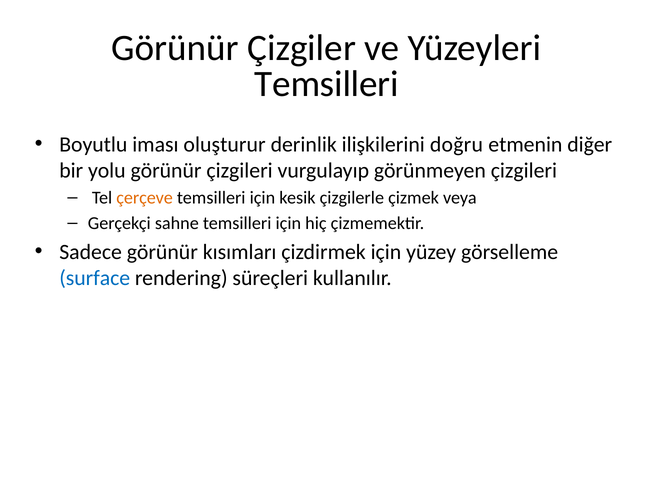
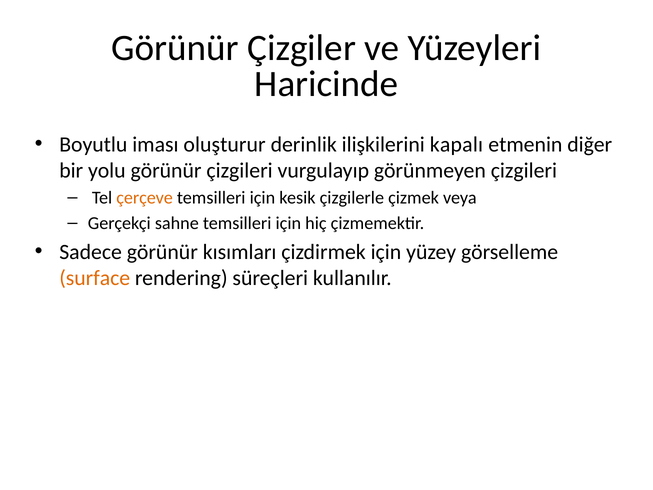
Temsilleri: Temsilleri -> Haricinde (326, 84)
doğru: doğru -> kapalı (456, 144)
surface colour: blue -> orange (95, 278)
